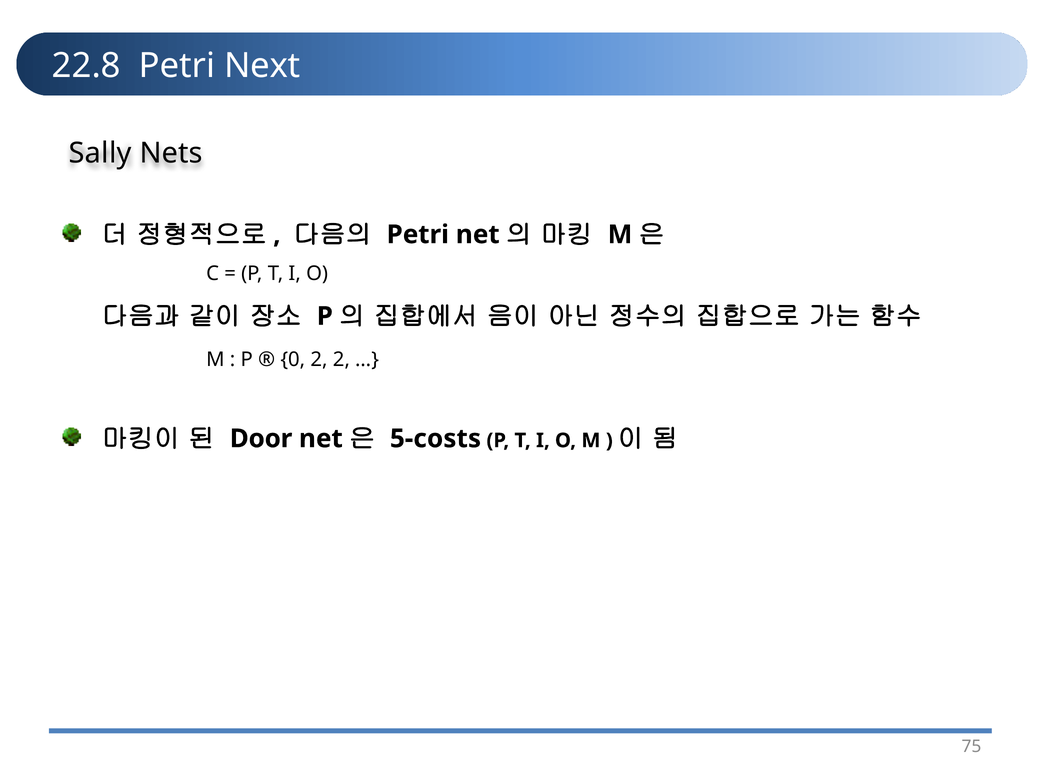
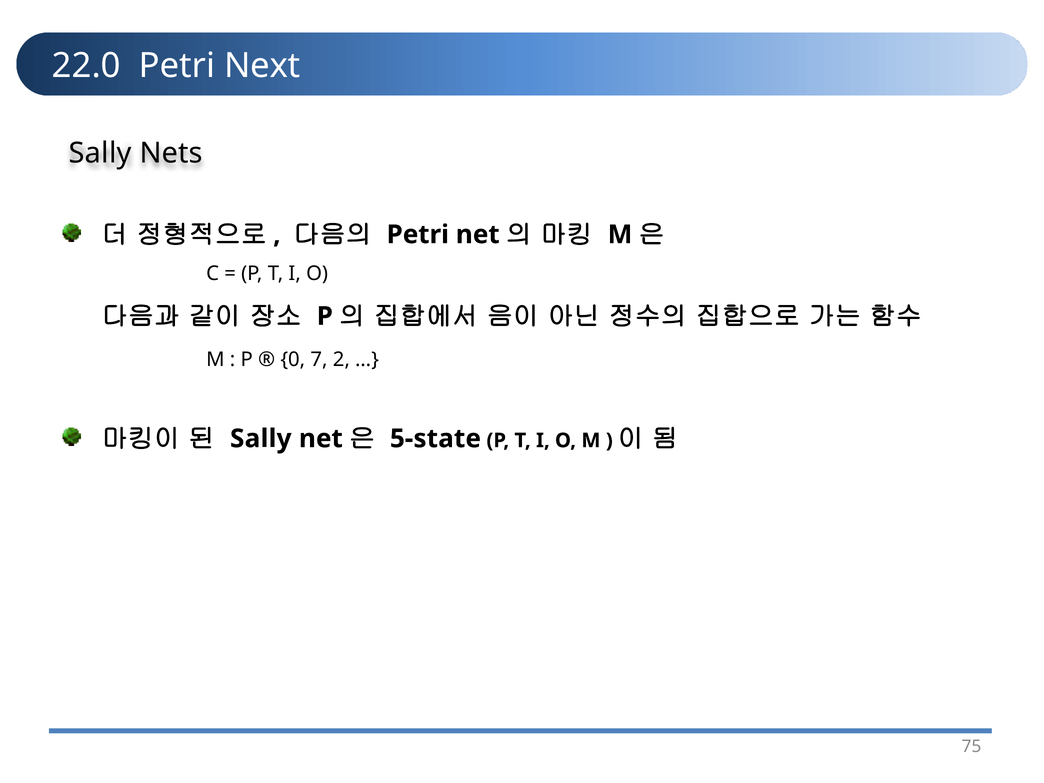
22.8: 22.8 -> 22.0 (86, 66)
0 2: 2 -> 7 (319, 359)
Door: Door -> Sally (261, 439)
5-costs: 5-costs -> 5-state (435, 439)
